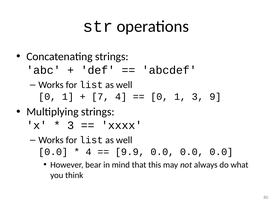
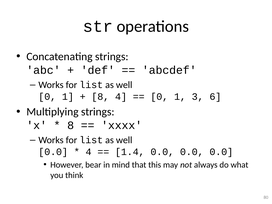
7: 7 -> 8 (100, 97)
9: 9 -> 6 (215, 97)
3: 3 -> 8 (71, 125)
9.9: 9.9 -> 1.4 (130, 152)
